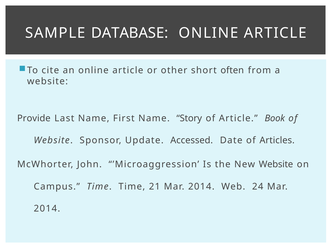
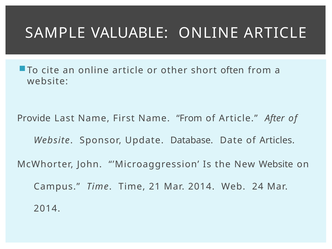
DATABASE: DATABASE -> VALUABLE (130, 33)
Name Story: Story -> From (189, 118)
Book: Book -> After (275, 118)
Accessed: Accessed -> Database (192, 140)
